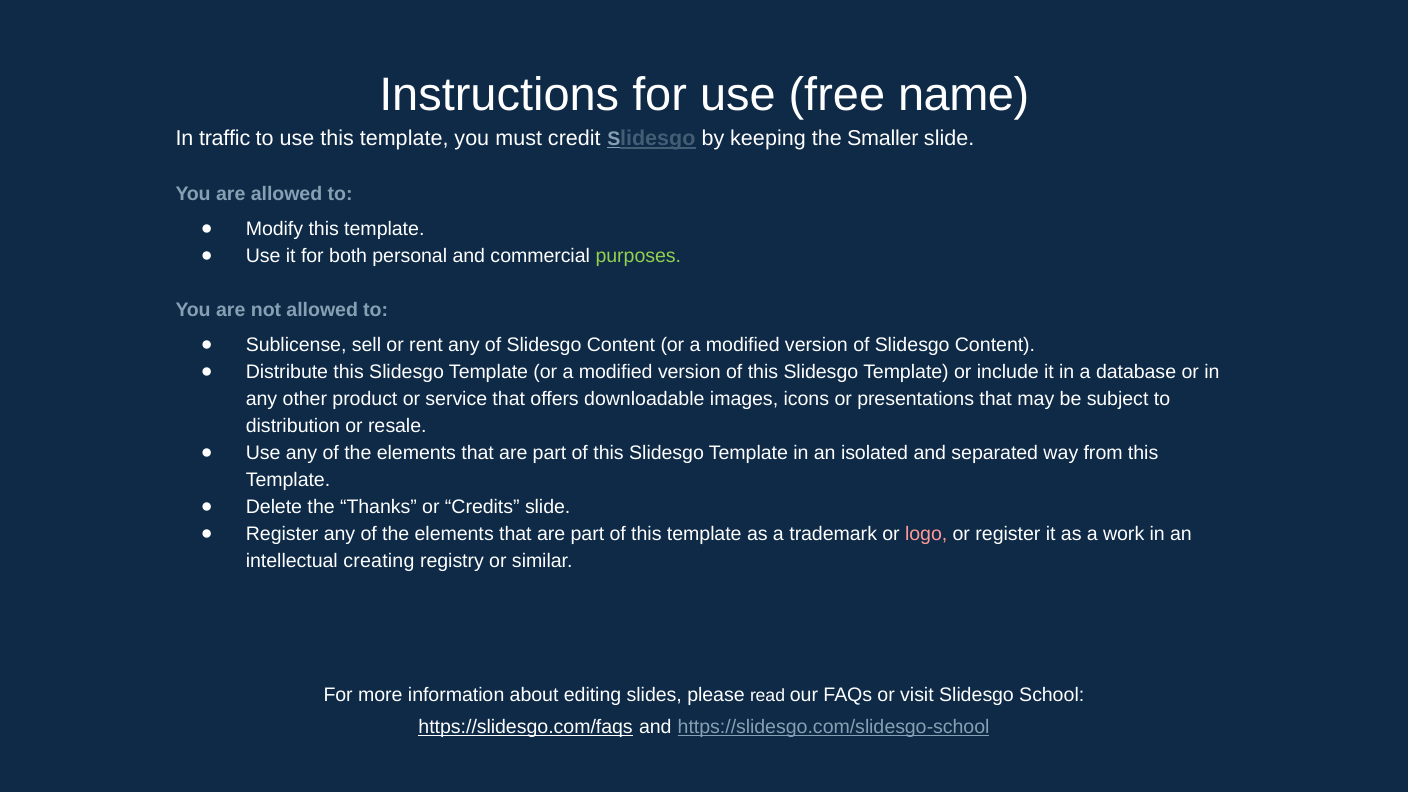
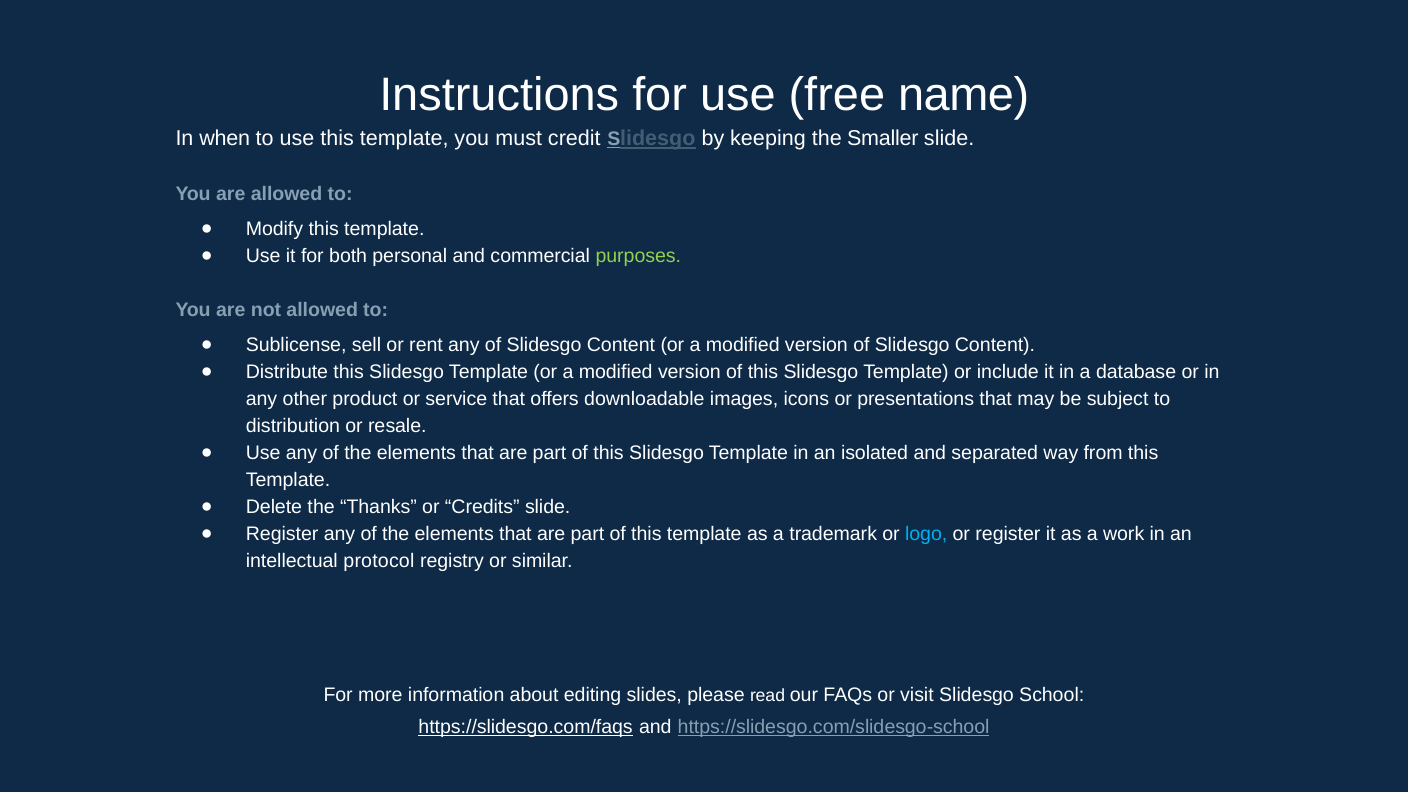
traffic: traffic -> when (225, 139)
logo colour: pink -> light blue (926, 534)
creating: creating -> protocol (379, 561)
